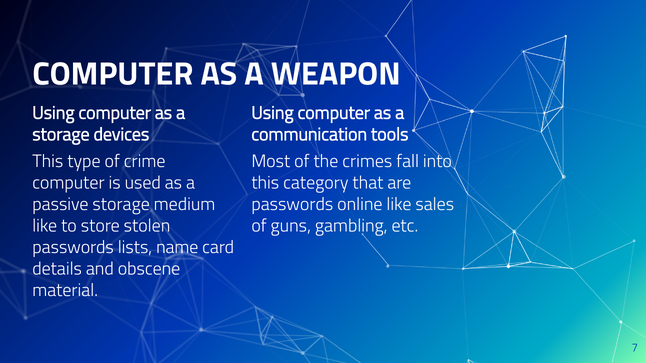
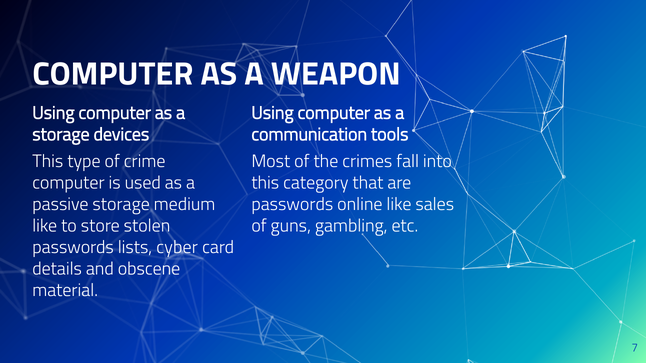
name: name -> cyber (177, 248)
